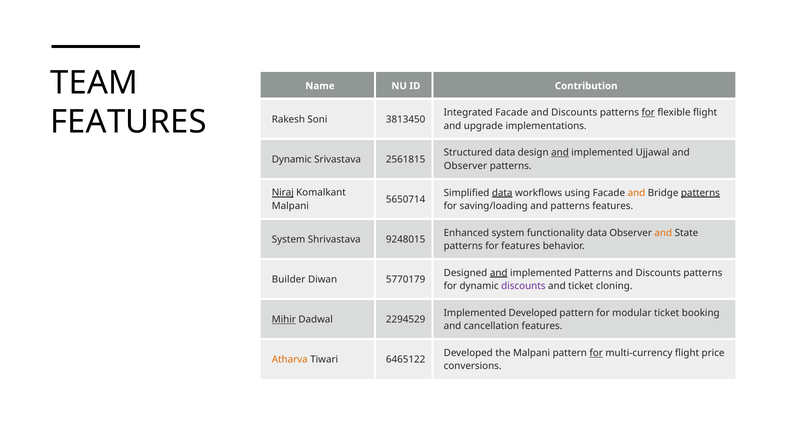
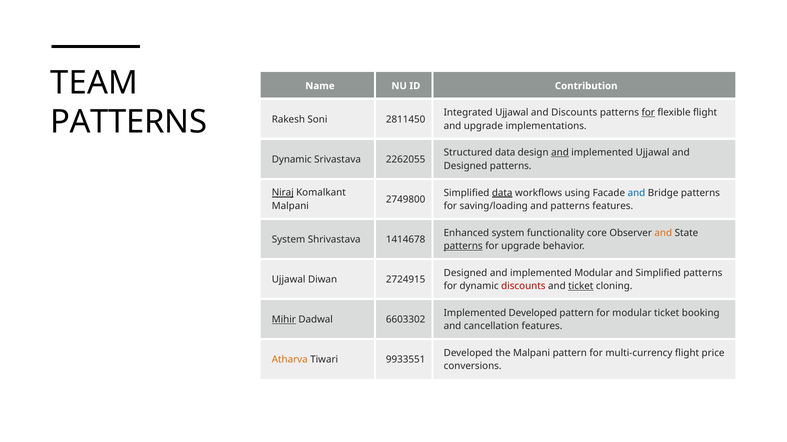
Integrated Facade: Facade -> Ujjawal (512, 113)
FEATURES: FEATURES -> PATTERNS (129, 122)
3813450: 3813450 -> 2811450 (406, 120)
2561815: 2561815 -> 2262055 (406, 160)
Observer: Observer -> Designed (466, 166)
and colour: orange -> blue (636, 193)
patterns underline: present -> none (700, 193)
5650714: 5650714 -> 2749800 (406, 200)
functionality data: data -> core (597, 233)
9248015: 9248015 -> 1414678 (406, 240)
patterns underline: none -> present (463, 247)
for features: features -> upgrade (521, 247)
and underline: present -> none (499, 273)
implemented Patterns: Patterns -> Modular (594, 273)
Discounts: Discounts -> Simplified (658, 273)
Builder: Builder -> Ujjawal (289, 280)
5770179: 5770179 -> 2724915 (406, 280)
discounts colour: purple -> red (523, 287)
ticket underline: none -> present (581, 287)
2294529: 2294529 -> 6603302 (406, 320)
for underline: present -> none (596, 353)
6465122: 6465122 -> 9933551 (406, 360)
